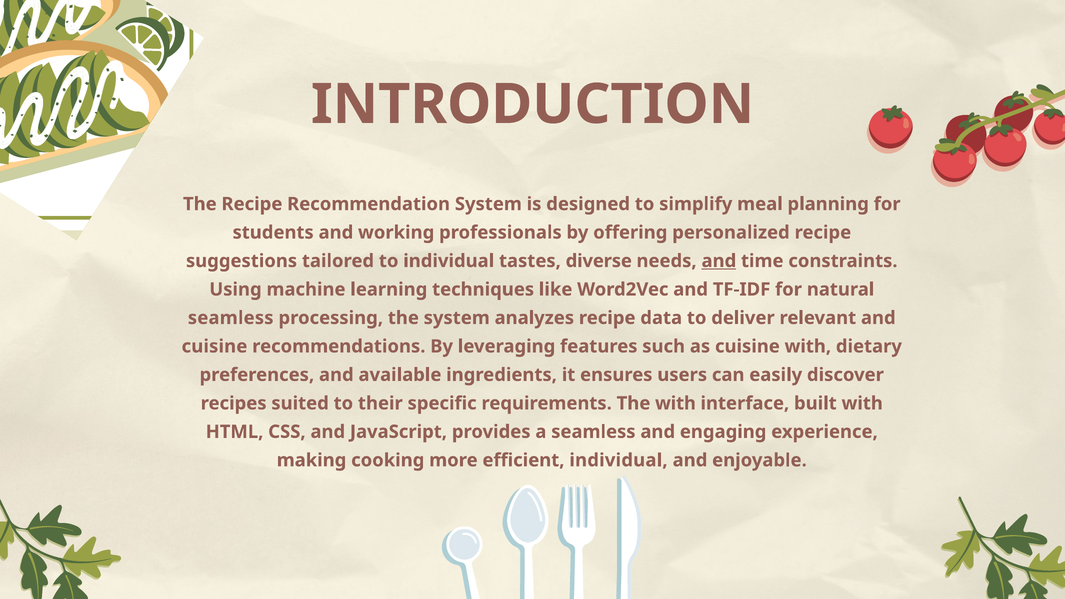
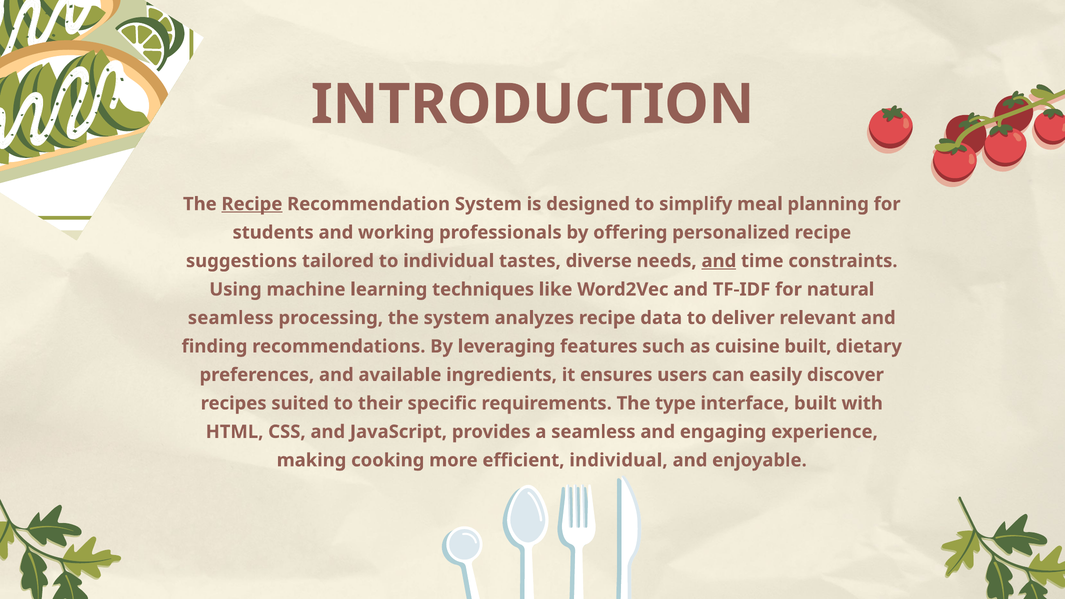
Recipe underline: none -> present (252, 204)
cuisine: cuisine -> finding (215, 346)
cuisine with: with -> built (808, 346)
The with: with -> type (675, 403)
